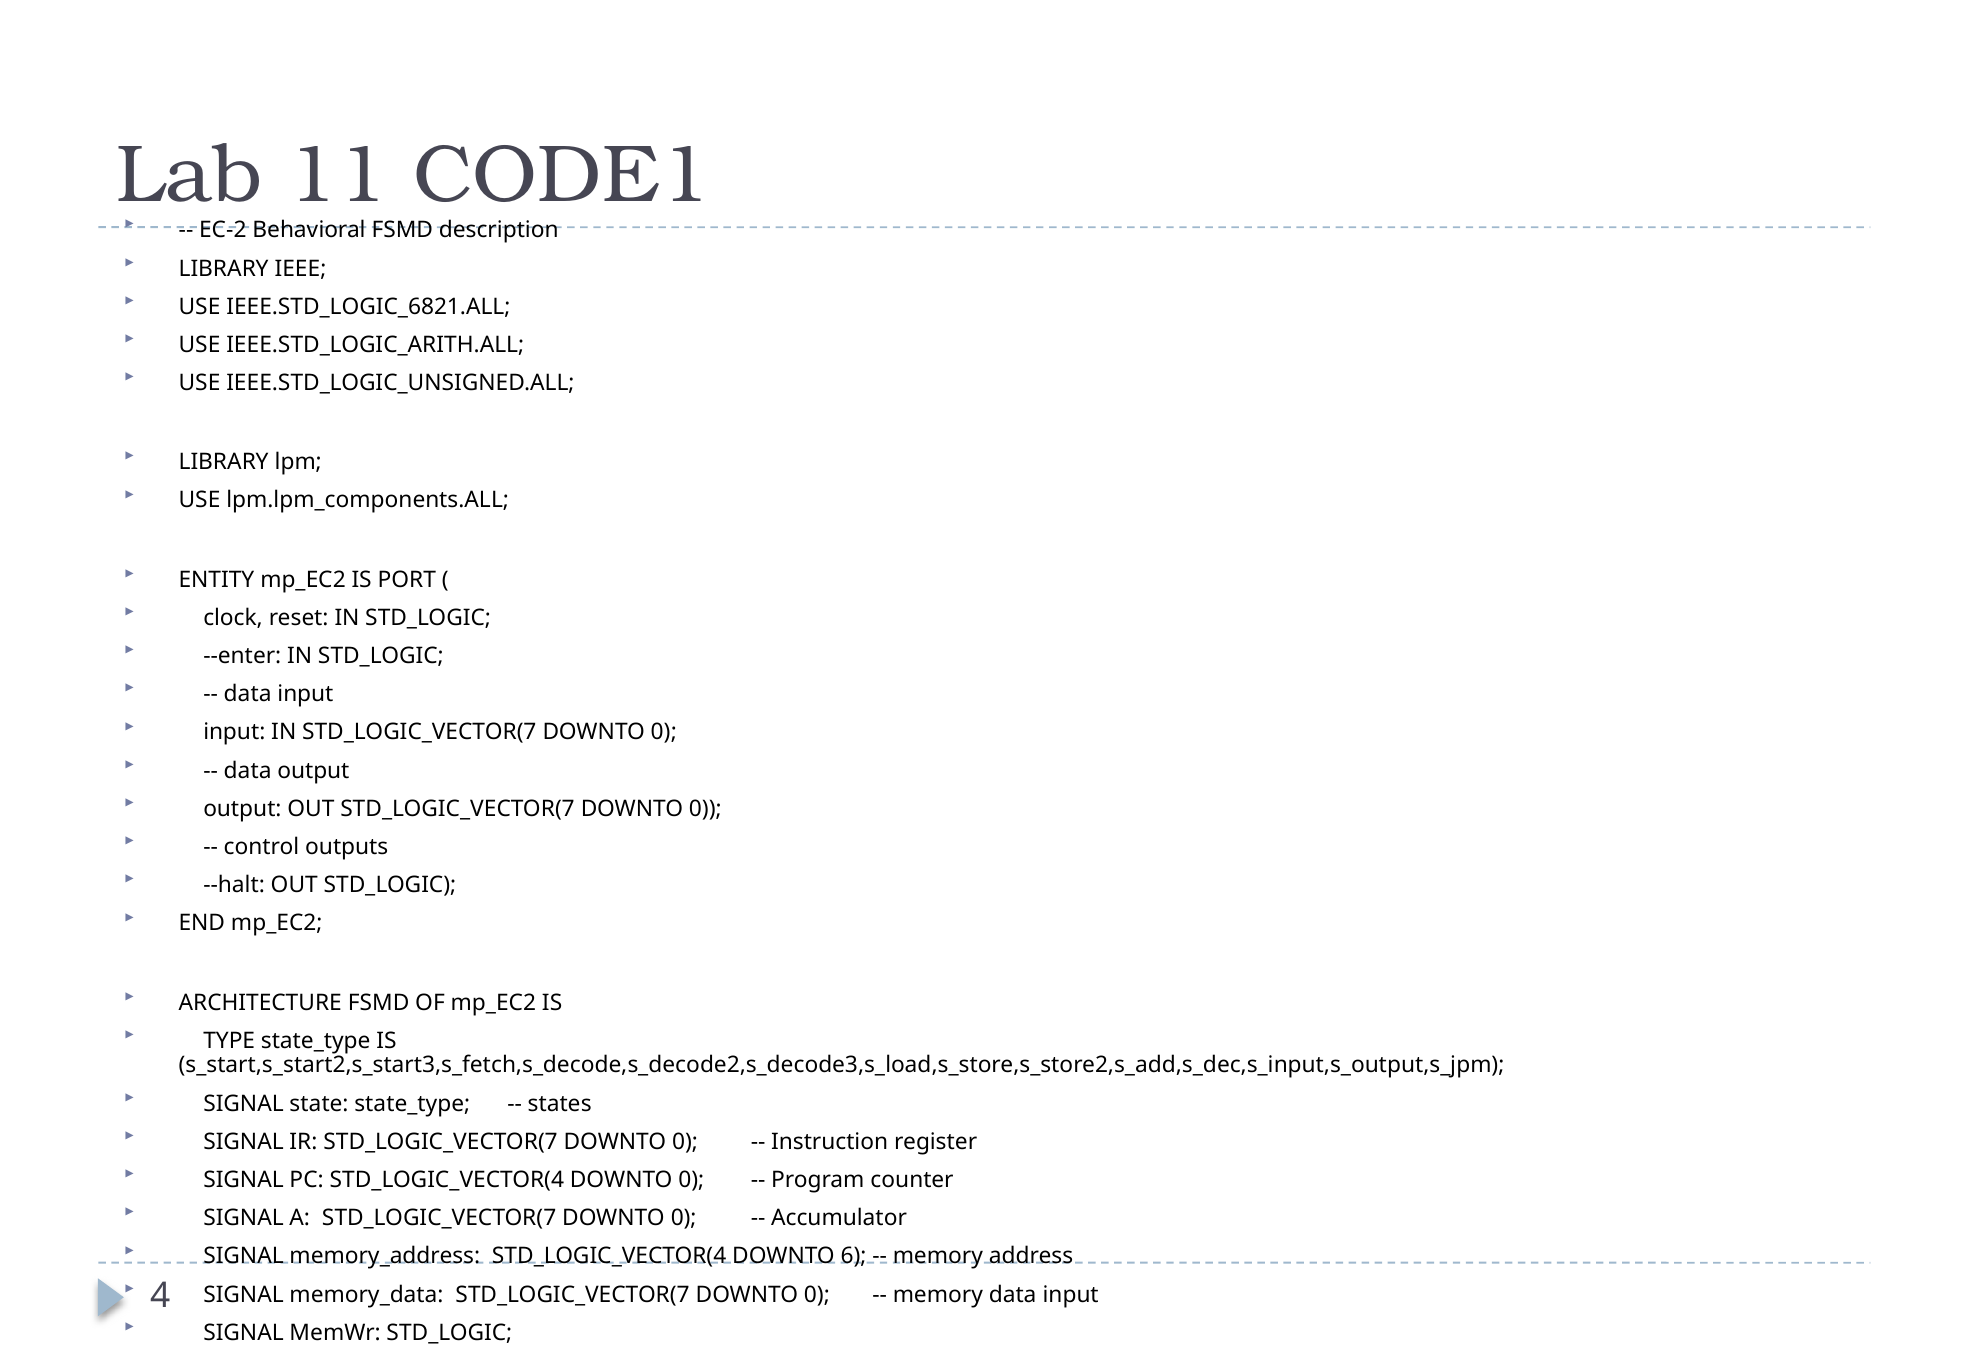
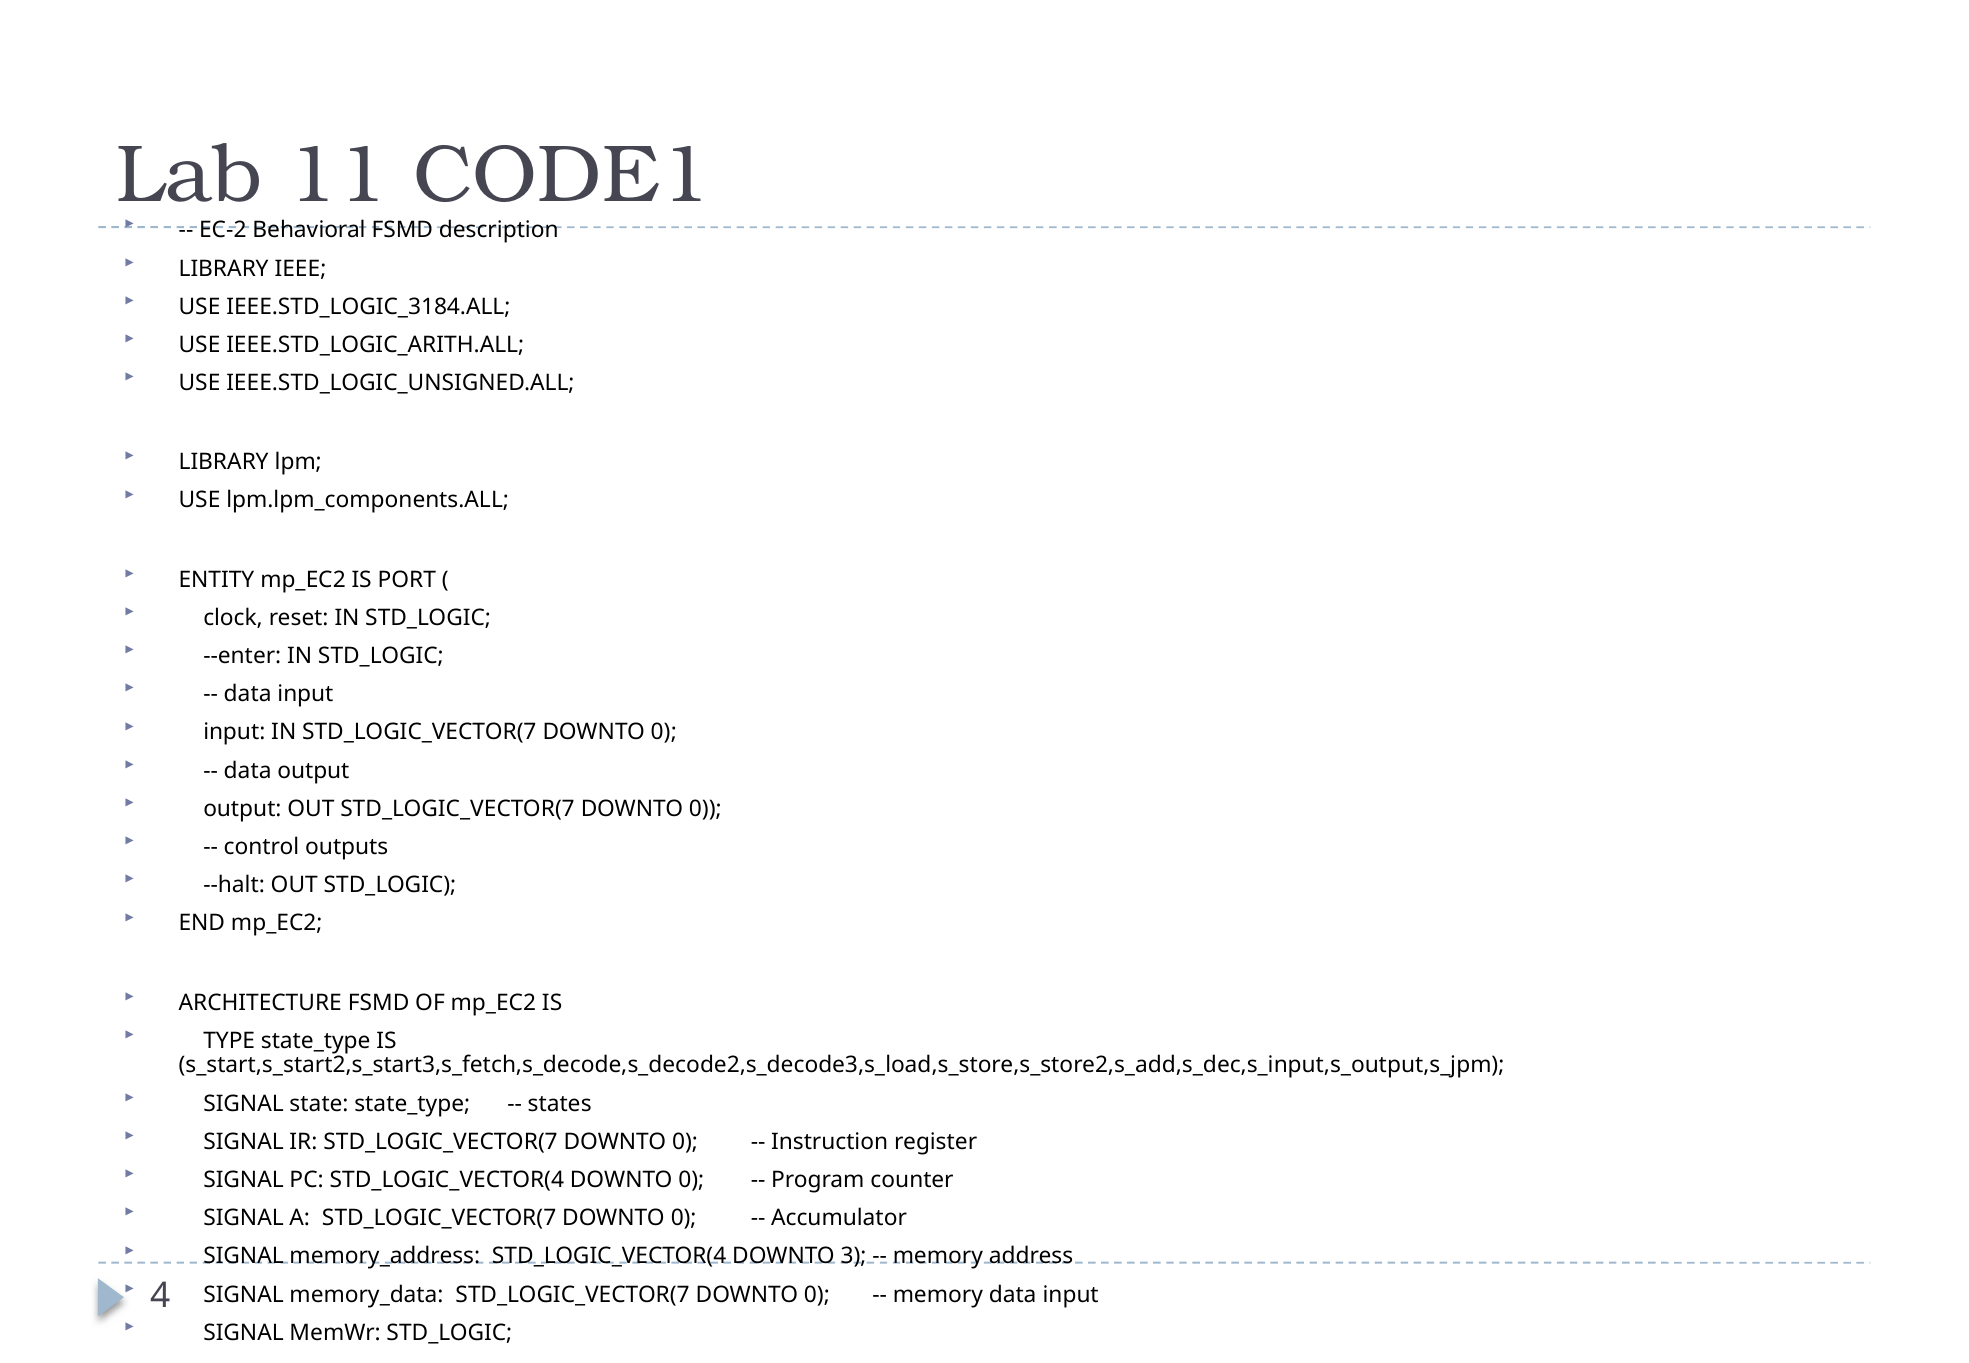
IEEE.STD_LOGIC_6821.ALL: IEEE.STD_LOGIC_6821.ALL -> IEEE.STD_LOGIC_3184.ALL (368, 307)
6: 6 -> 3 (854, 1257)
